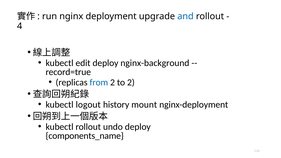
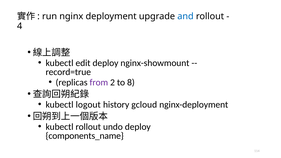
nginx-background: nginx-background -> nginx-showmount (155, 63)
from colour: blue -> purple (99, 83)
to 2: 2 -> 8 (131, 83)
mount: mount -> gcloud (144, 105)
